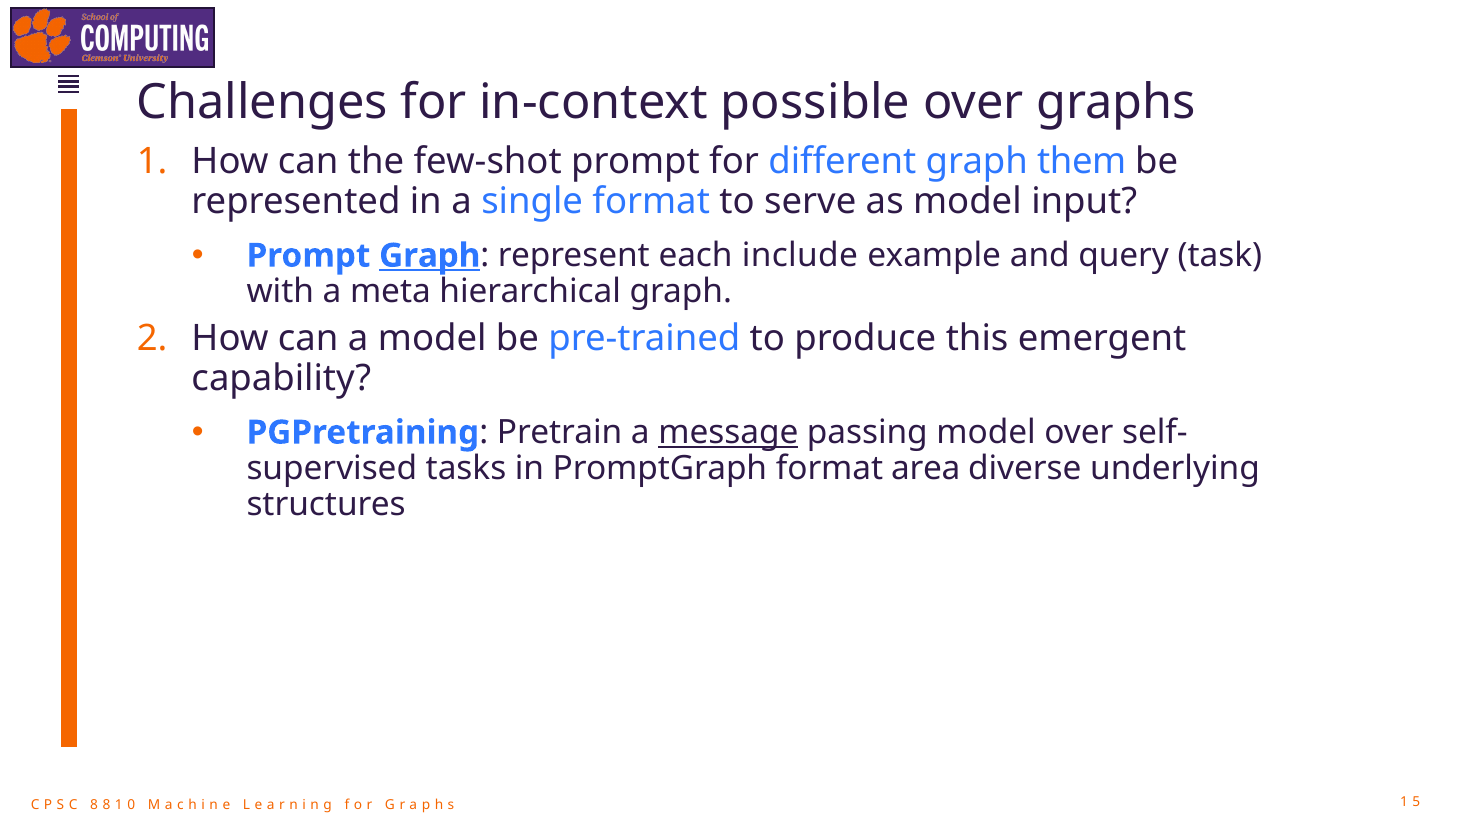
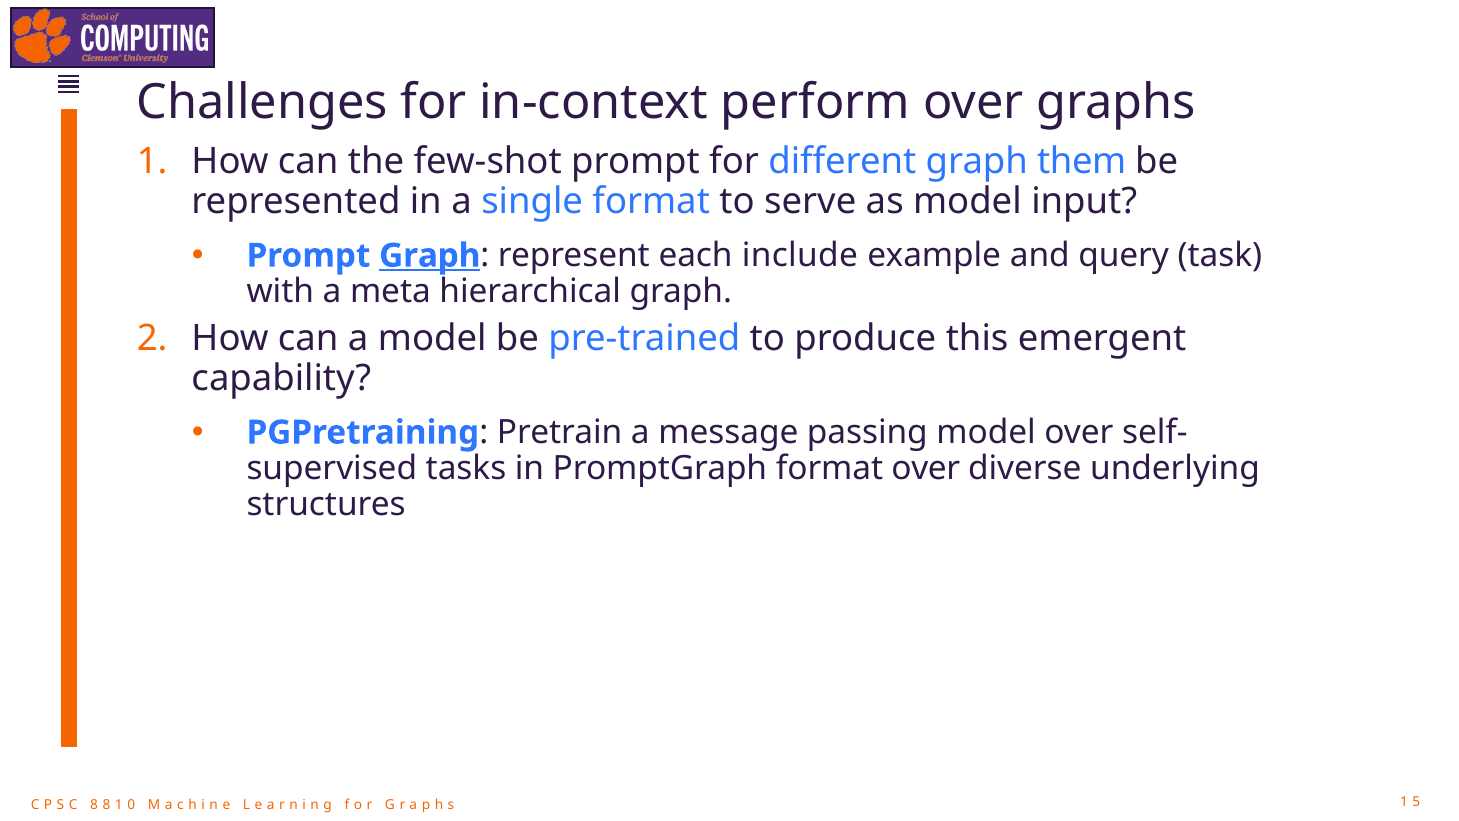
possible: possible -> perform (816, 103)
message underline: present -> none (728, 432)
format area: area -> over (926, 468)
